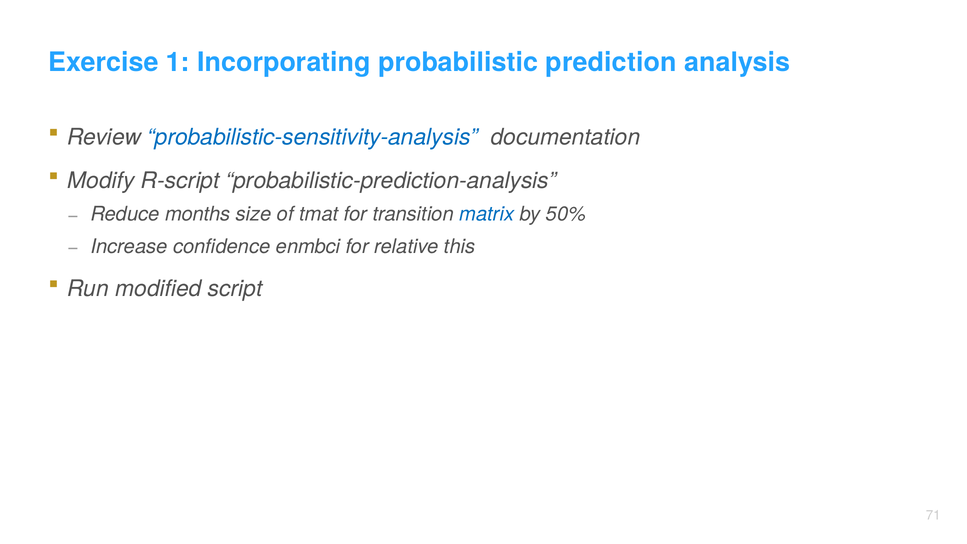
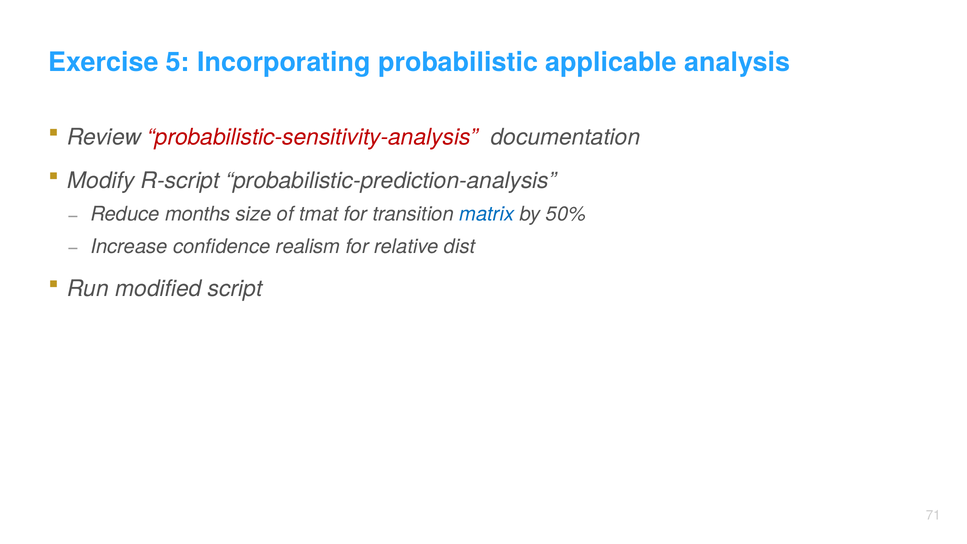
1: 1 -> 5 (178, 62)
prediction: prediction -> applicable (611, 62)
probabilistic-sensitivity-analysis colour: blue -> red (313, 137)
enmbci: enmbci -> realism (308, 246)
this: this -> dist (460, 246)
